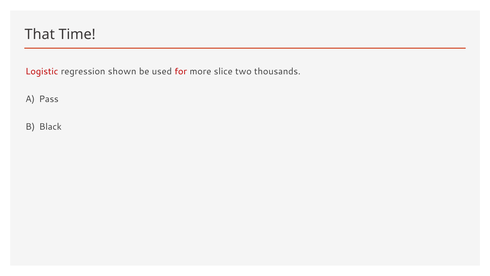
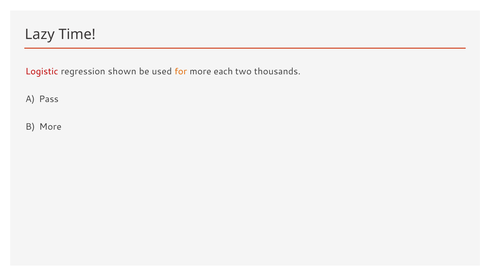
That: That -> Lazy (40, 34)
for colour: red -> orange (181, 71)
slice: slice -> each (223, 71)
Black: Black -> More (50, 127)
